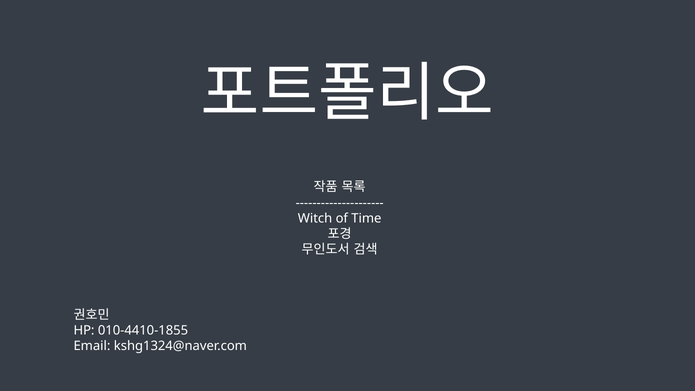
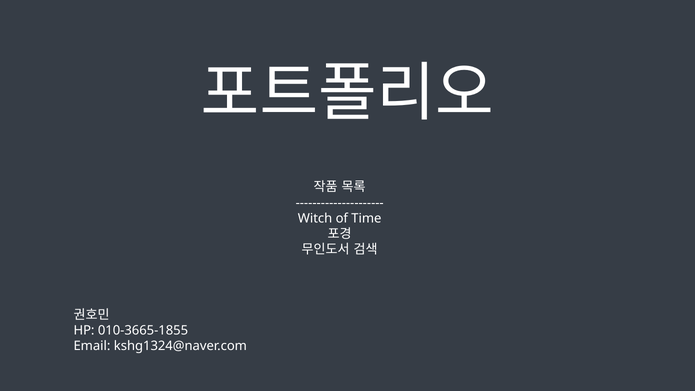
010-4410-1855: 010-4410-1855 -> 010-3665-1855 (143, 330)
